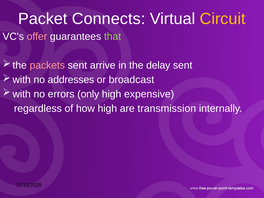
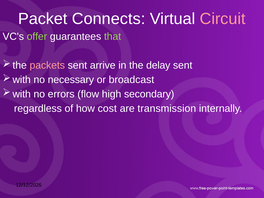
Circuit colour: yellow -> pink (223, 19)
offer colour: pink -> light green (37, 37)
addresses: addresses -> necessary (71, 80)
only: only -> flow (88, 94)
expensive: expensive -> secondary (149, 94)
how high: high -> cost (107, 108)
